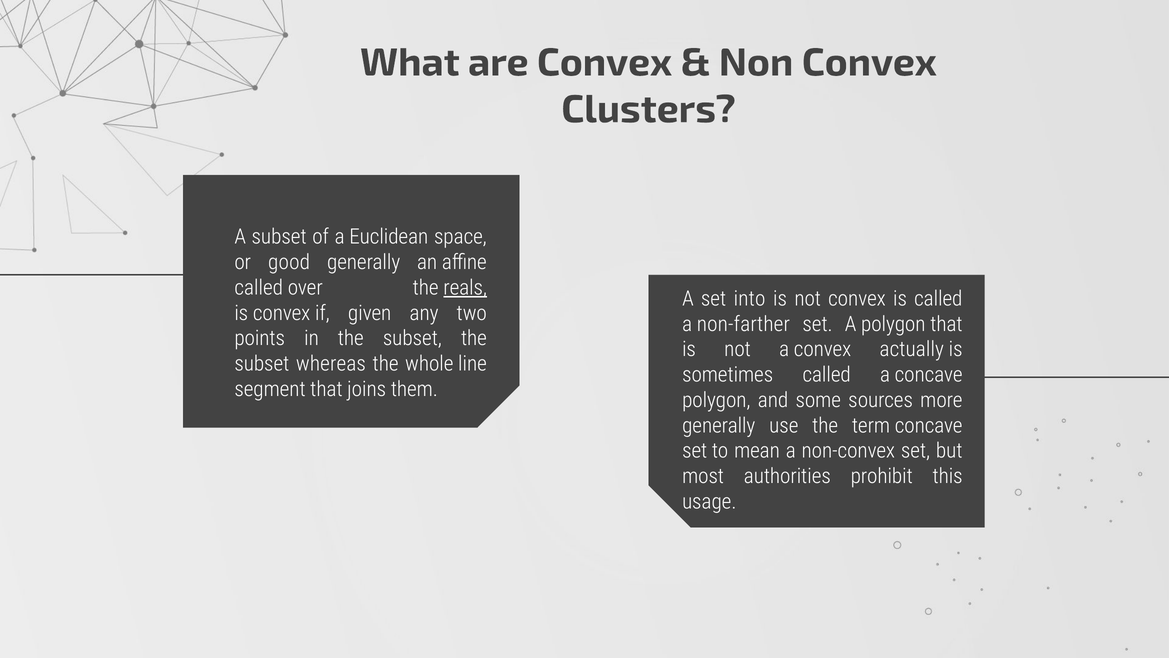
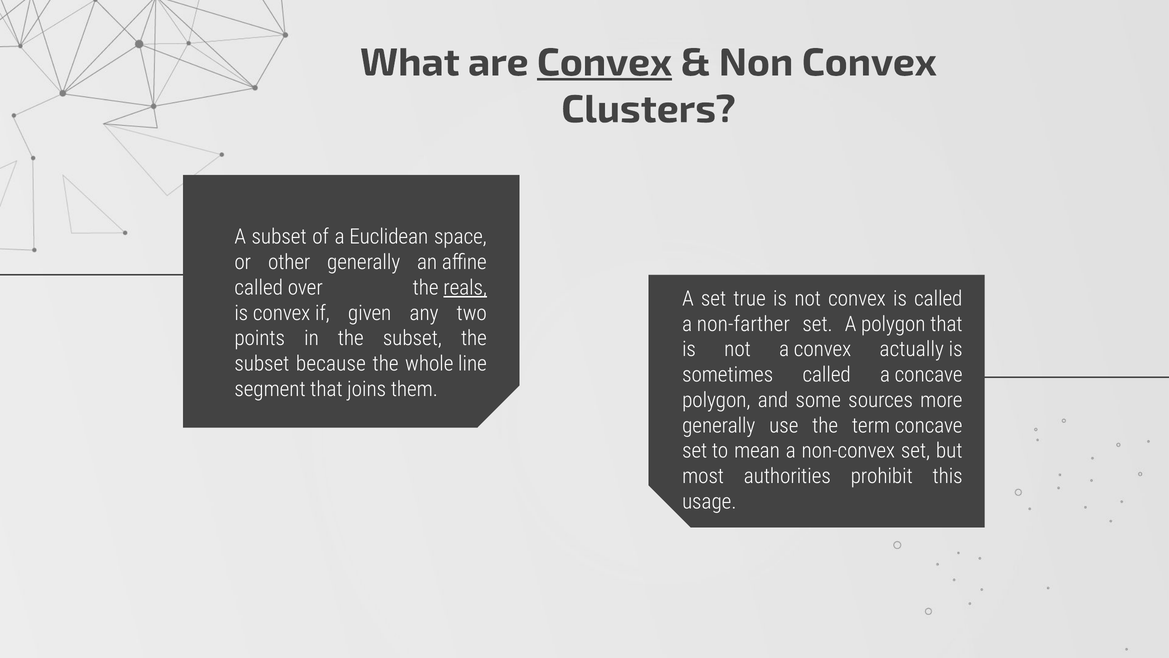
Convex underline: none -> present (605, 63)
good: good -> other (289, 262)
into: into -> true (750, 298)
whereas: whereas -> because (331, 364)
